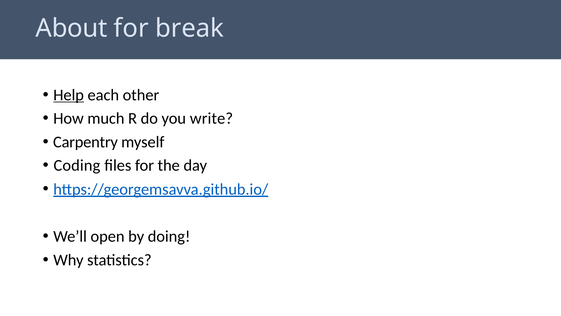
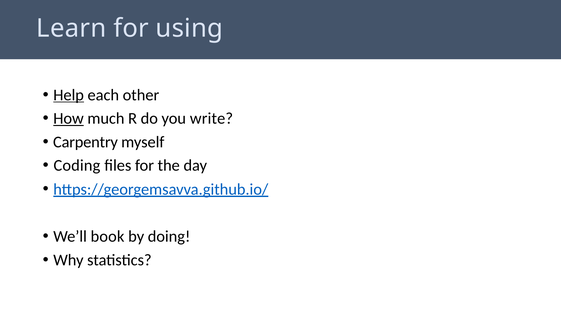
About: About -> Learn (71, 28)
break: break -> using (189, 28)
How underline: none -> present (69, 118)
open: open -> book (107, 236)
